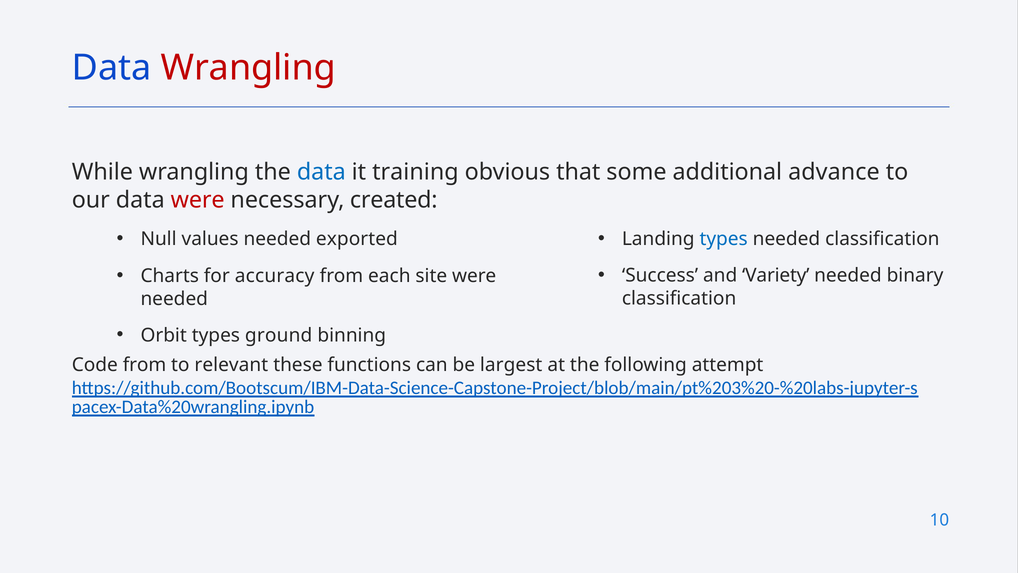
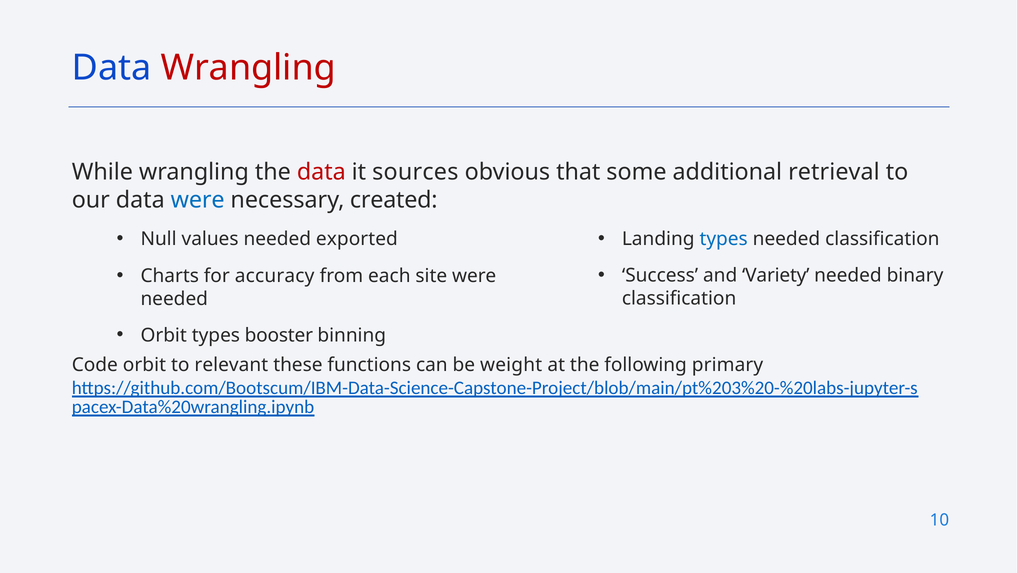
data colour: blue -> red (321, 172)
training: training -> sources (415, 172)
advance: advance -> retrieval (834, 172)
were colour: red -> blue (198, 200)
ground: ground -> booster (279, 335)
Code from: from -> orbit (144, 365)
largest: largest -> weight (511, 365)
attempt: attempt -> primary (728, 365)
